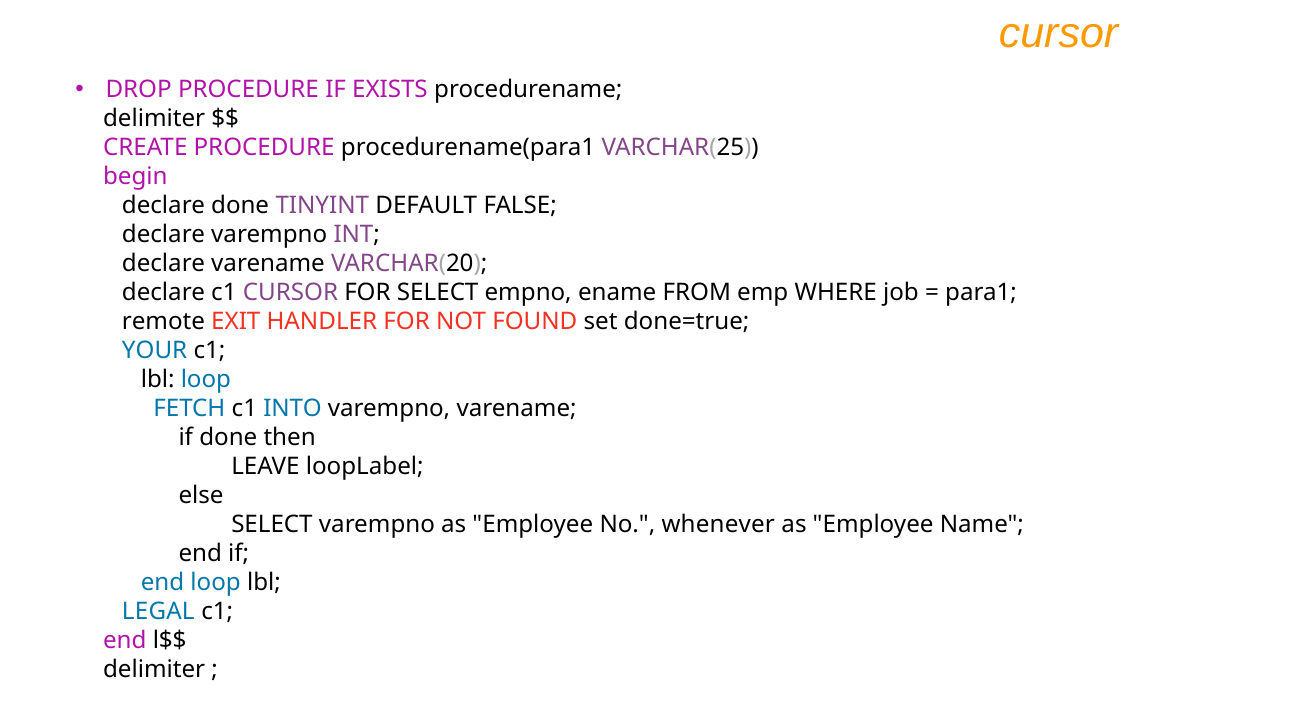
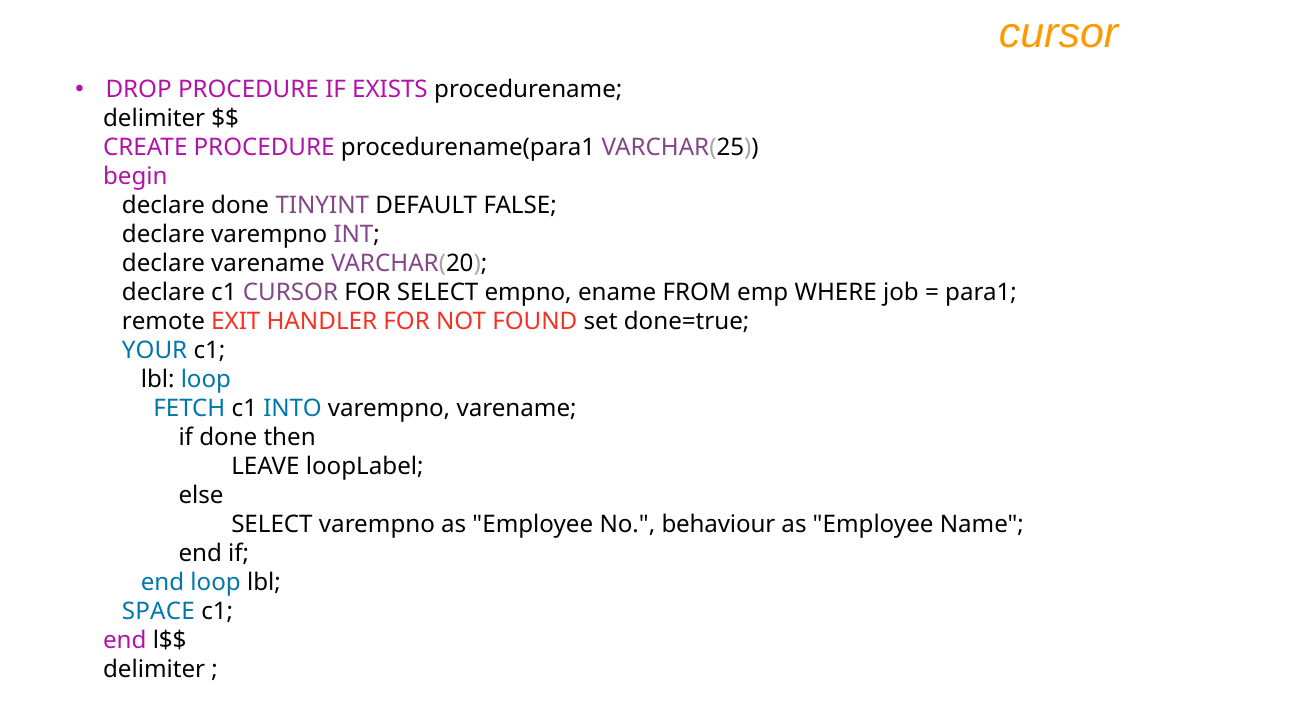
whenever: whenever -> behaviour (718, 525)
LEGAL: LEGAL -> SPACE (158, 612)
